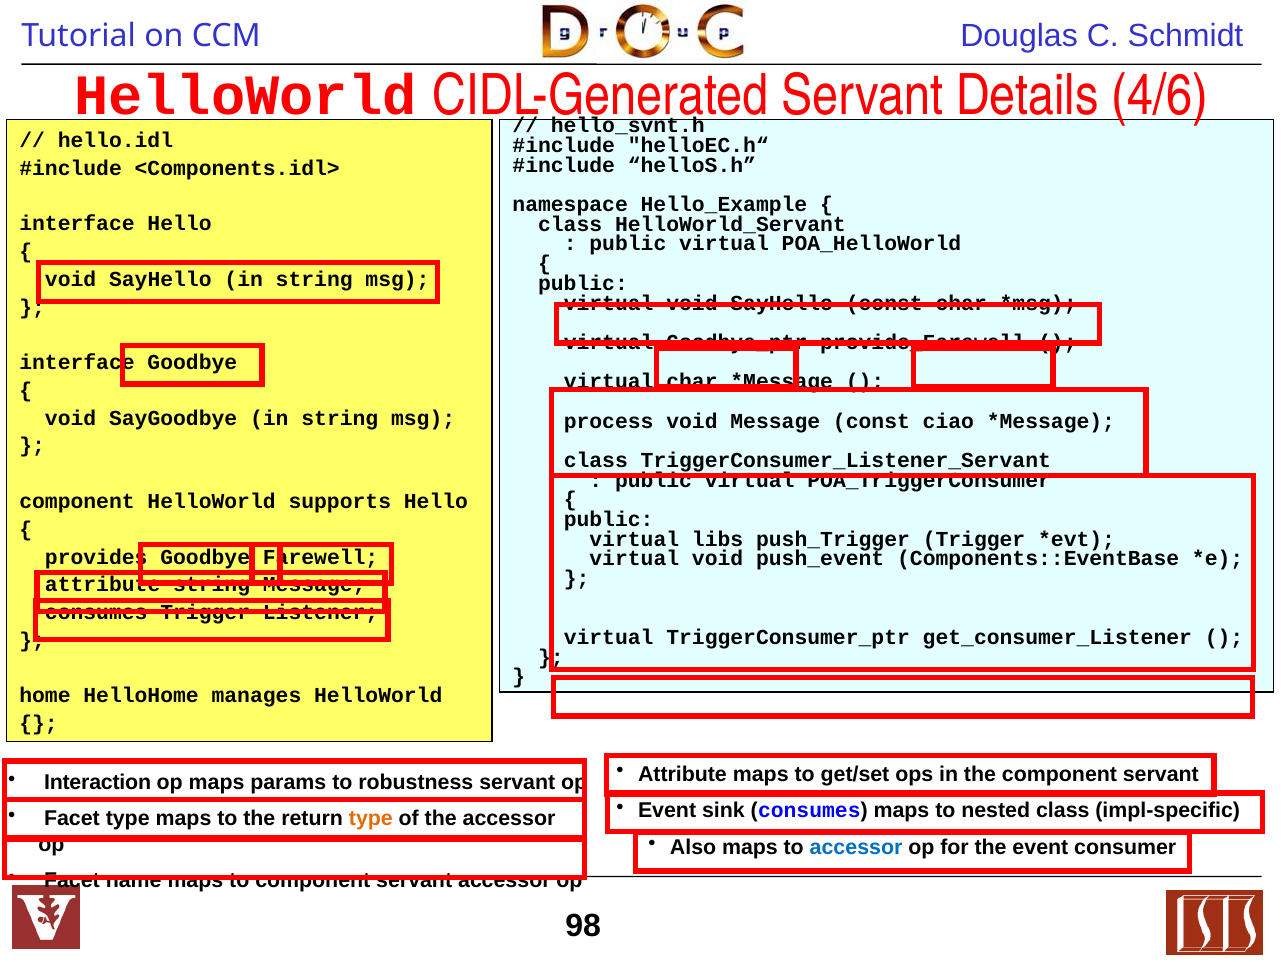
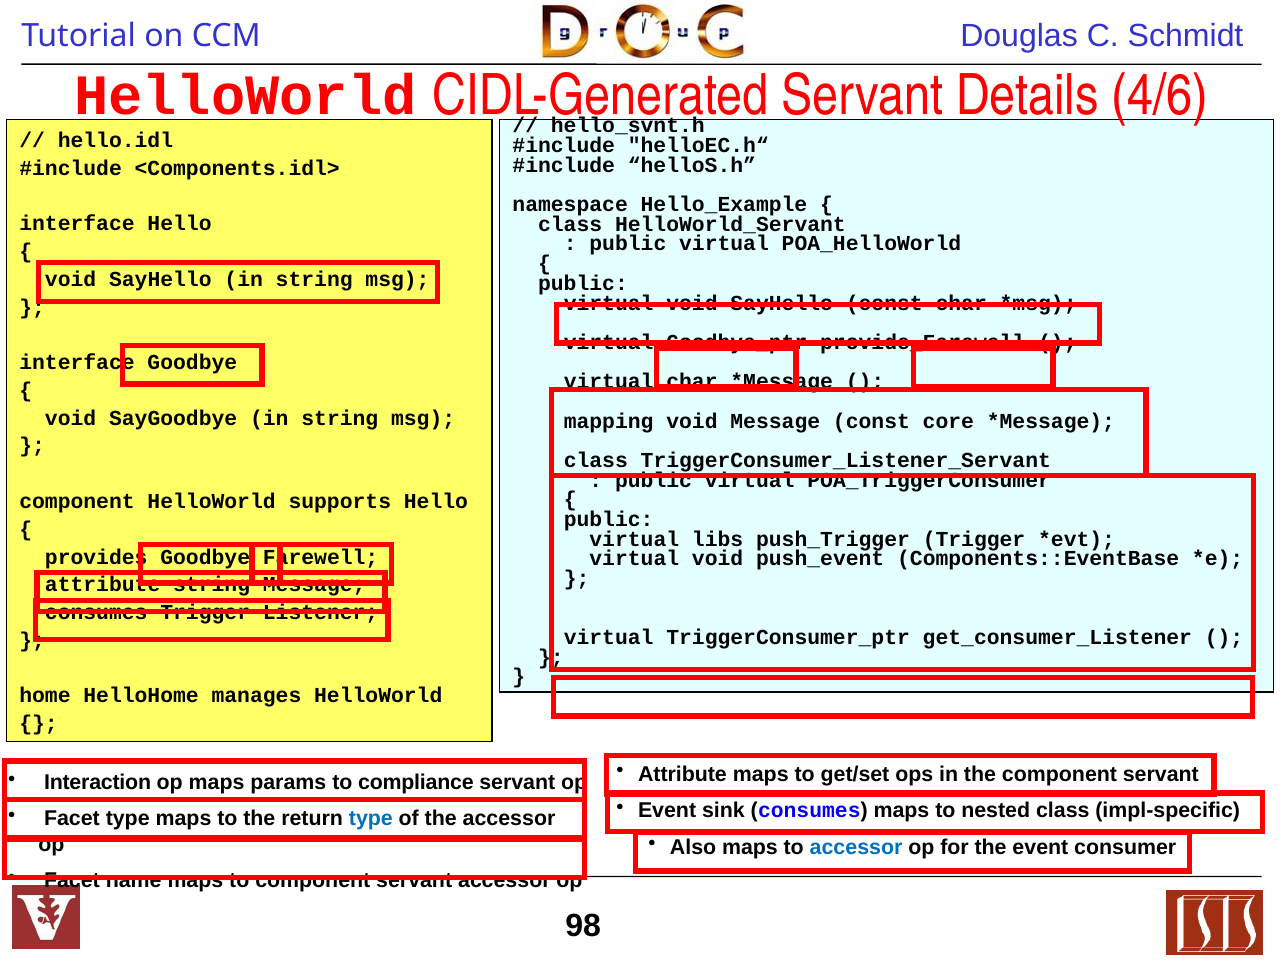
process: process -> mapping (609, 421)
ciao: ciao -> core (948, 421)
robustness: robustness -> compliance (416, 783)
type colour: orange -> blue (371, 819)
